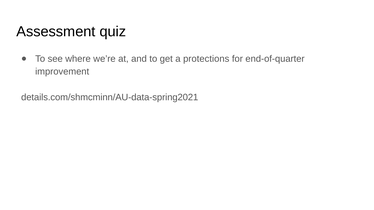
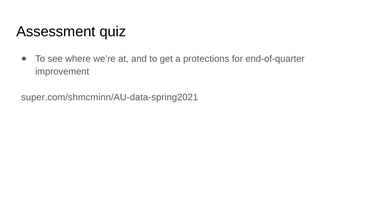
details.com/shmcminn/AU-data-spring2021: details.com/shmcminn/AU-data-spring2021 -> super.com/shmcminn/AU-data-spring2021 (110, 98)
